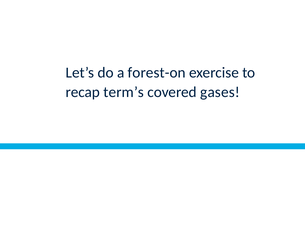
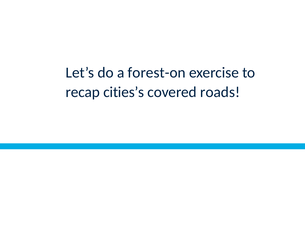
term’s: term’s -> cities’s (124, 92)
gases: gases -> roads (220, 92)
